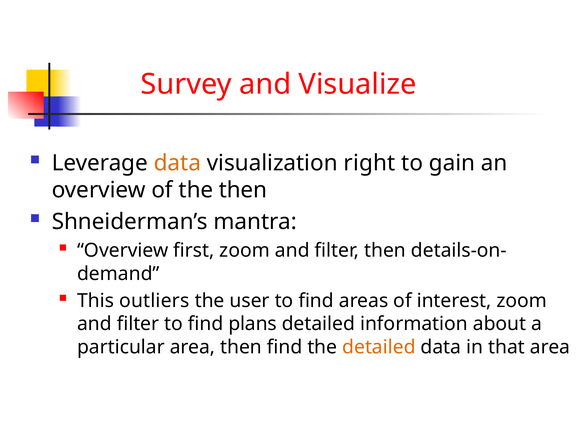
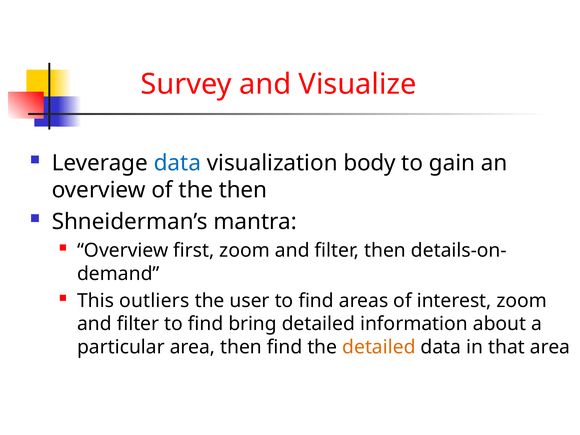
data colour: orange -> blue (177, 163)
right: right -> body (370, 163)
plans: plans -> bring (253, 324)
